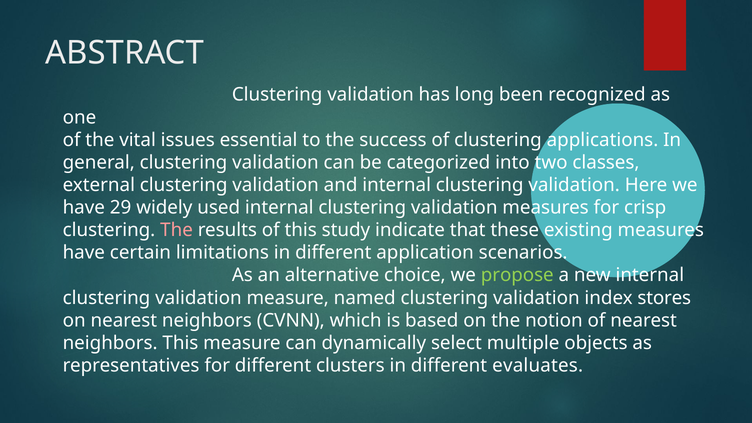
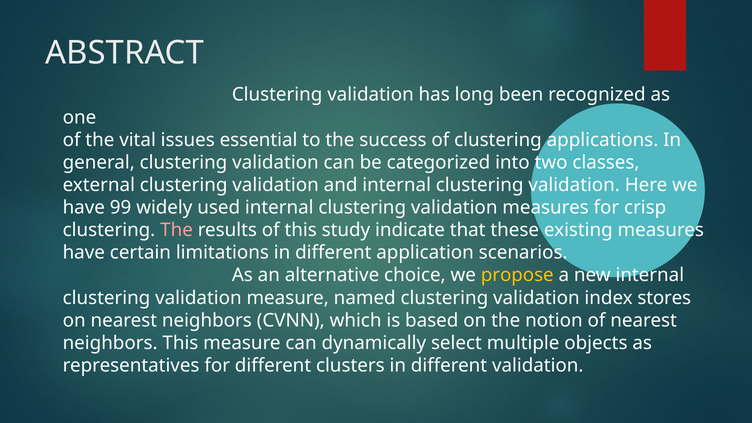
29: 29 -> 99 (121, 208)
propose colour: light green -> yellow (517, 275)
different evaluates: evaluates -> validation (538, 365)
